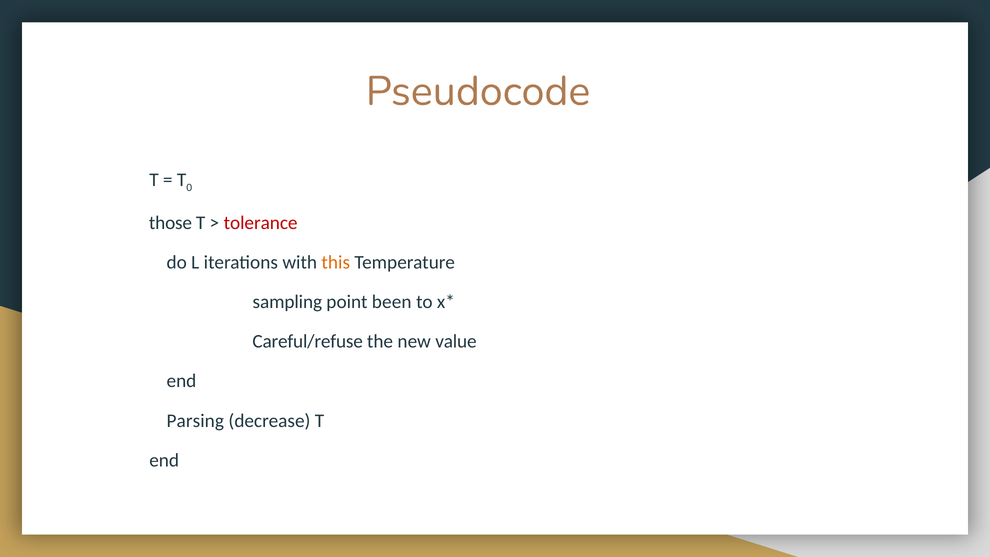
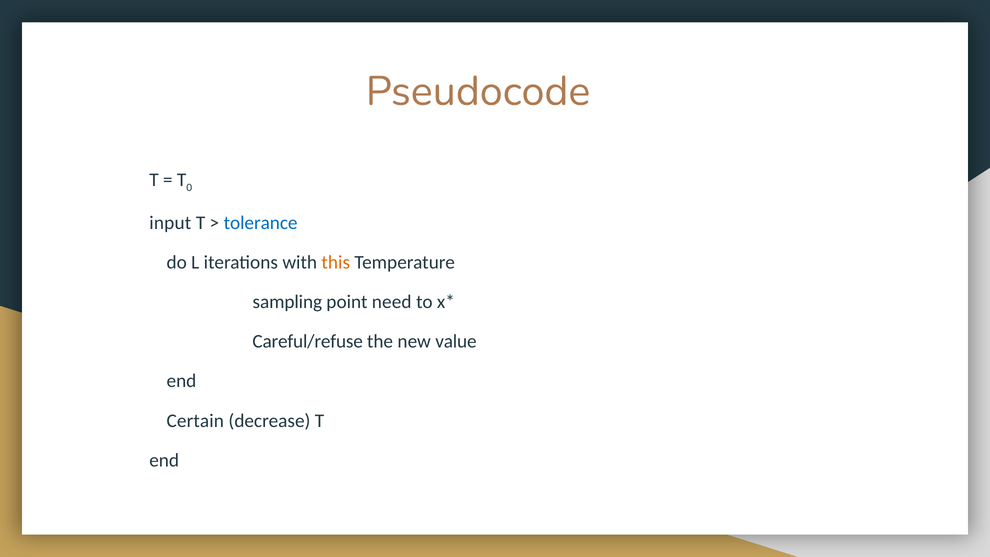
those: those -> input (170, 223)
tolerance colour: red -> blue (261, 223)
been: been -> need (392, 302)
Parsing: Parsing -> Certain (195, 421)
